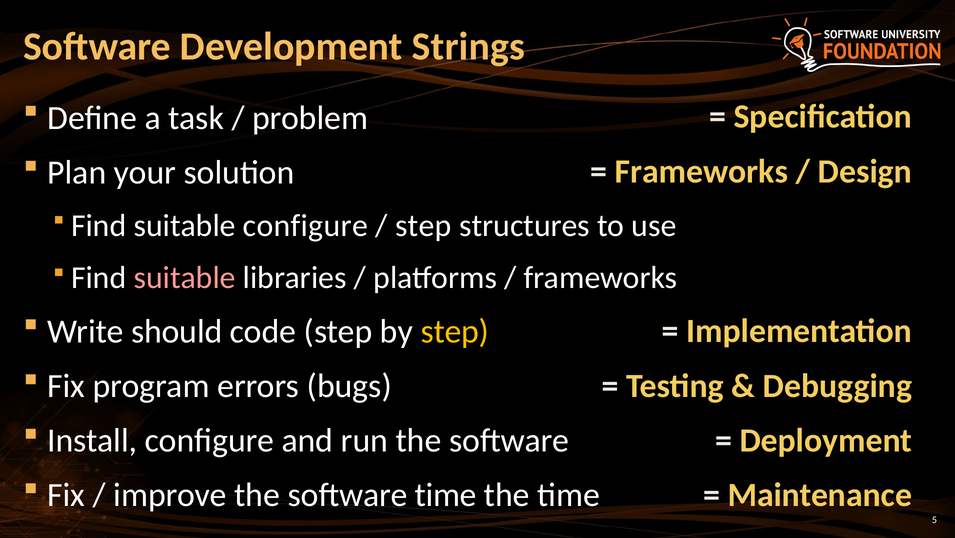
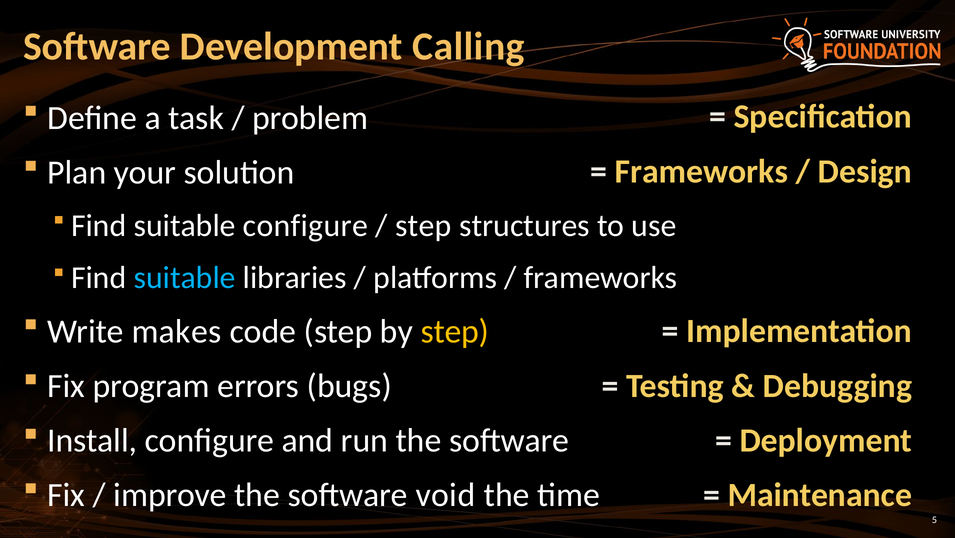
Strings: Strings -> Calling (468, 46)
suitable colour: pink -> light blue (185, 277)
should: should -> makes (176, 331)
software time: time -> void (446, 495)
